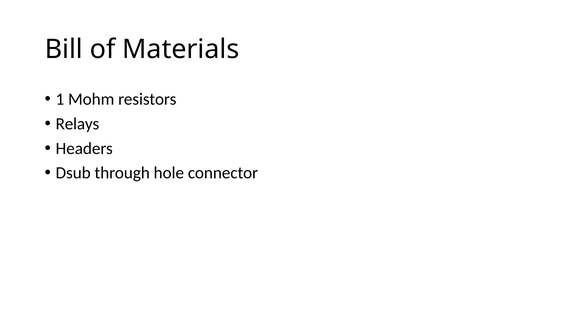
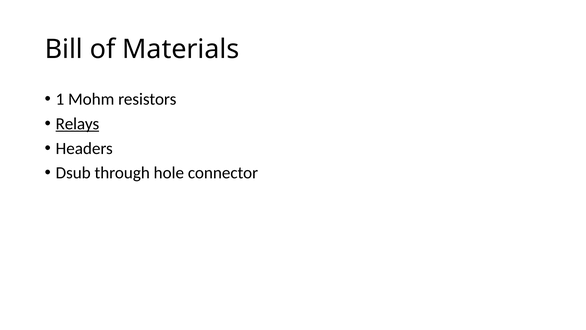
Relays underline: none -> present (77, 124)
